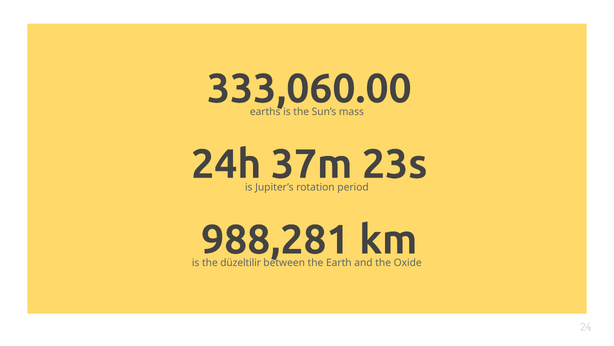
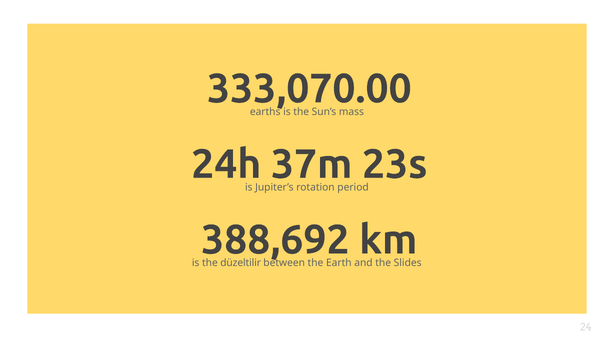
333,060.00: 333,060.00 -> 333,070.00 (309, 89)
988,281: 988,281 -> 388,692 (275, 239)
Oxide: Oxide -> Slides (408, 263)
